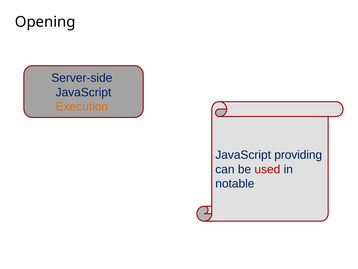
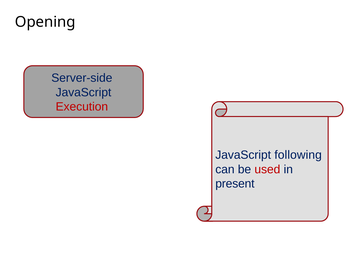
Execution colour: orange -> red (82, 107)
providing: providing -> following (298, 155)
notable: notable -> present (235, 183)
